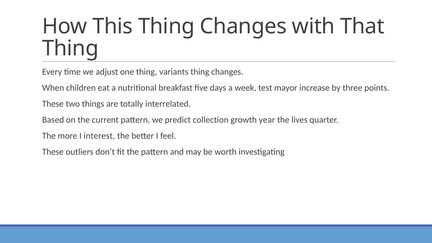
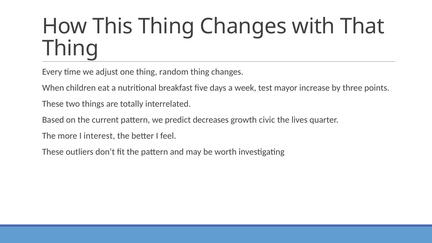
variants: variants -> random (174, 72)
collection: collection -> decreases (211, 120)
year: year -> civic (267, 120)
